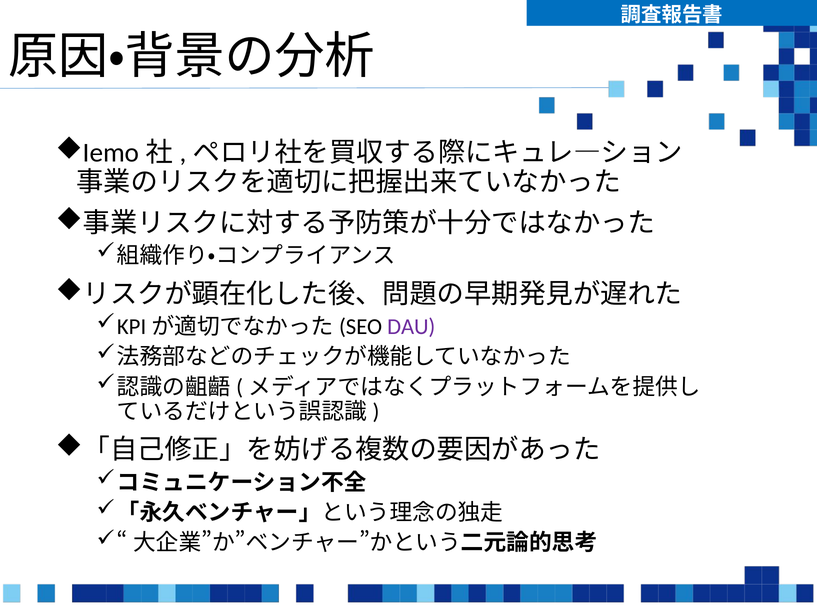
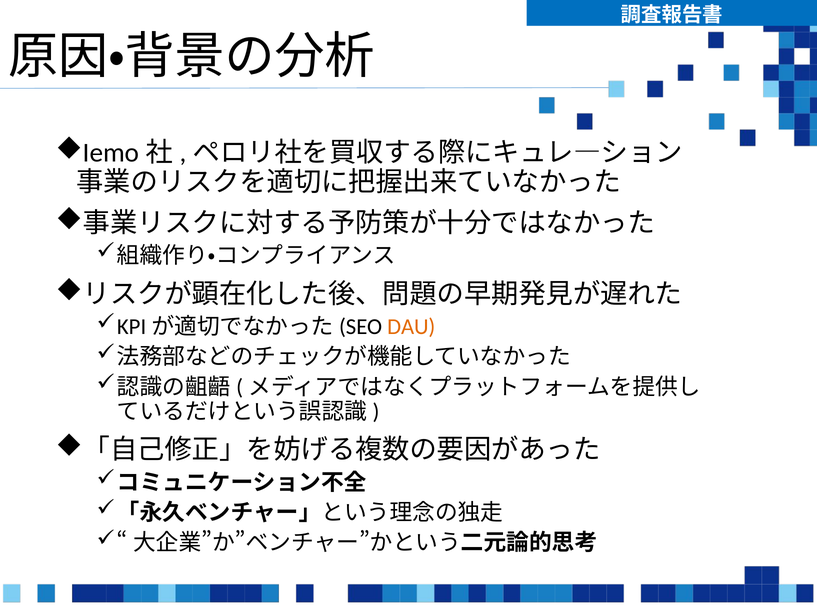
DAU colour: purple -> orange (411, 327)
